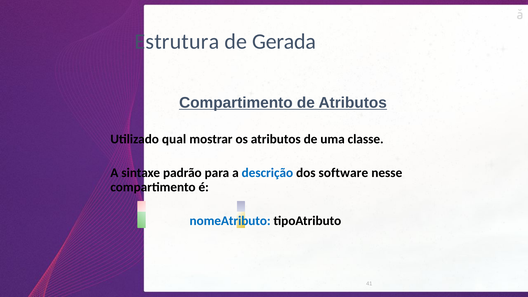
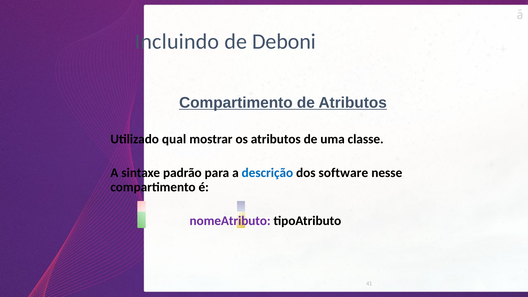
Estrutura: Estrutura -> Incluindo (177, 42)
Gerada: Gerada -> Deboni (284, 42)
nomeAtributo colour: blue -> purple (230, 221)
